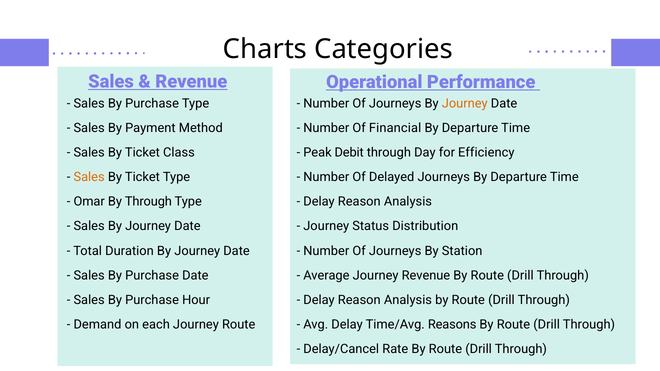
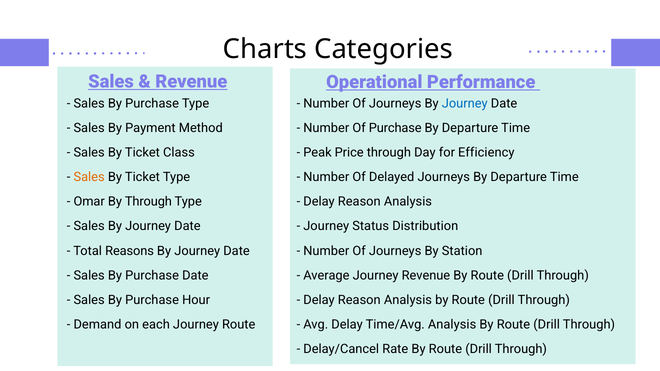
Journey colour: orange -> blue (465, 104)
Of Financial: Financial -> Purchase (395, 128)
Debit: Debit -> Price (349, 153)
Duration: Duration -> Reasons (130, 251)
Time/Avg Reasons: Reasons -> Analysis (452, 325)
